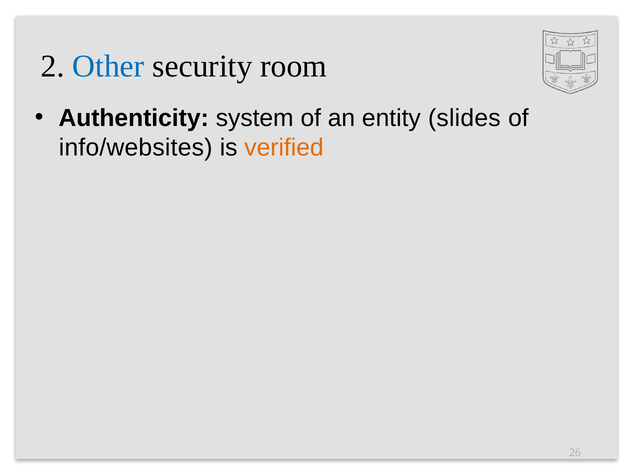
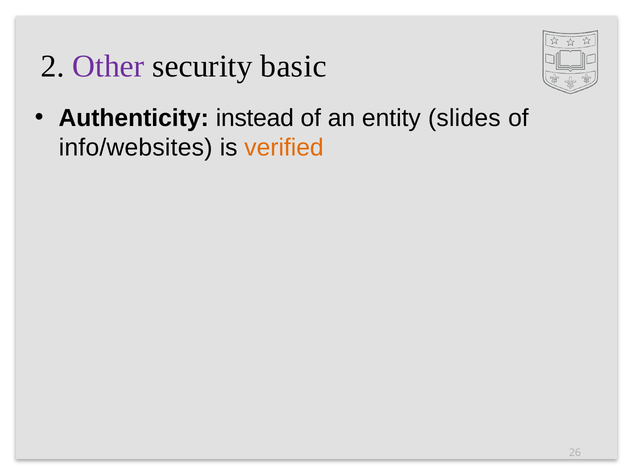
Other colour: blue -> purple (108, 66)
room: room -> basic (294, 66)
system: system -> instead (255, 118)
